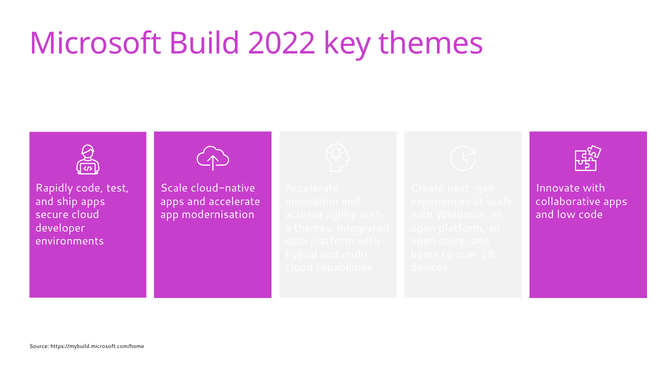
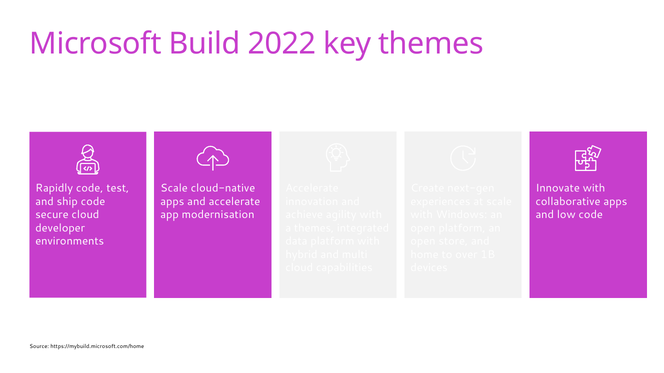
ship apps: apps -> code (93, 202)
